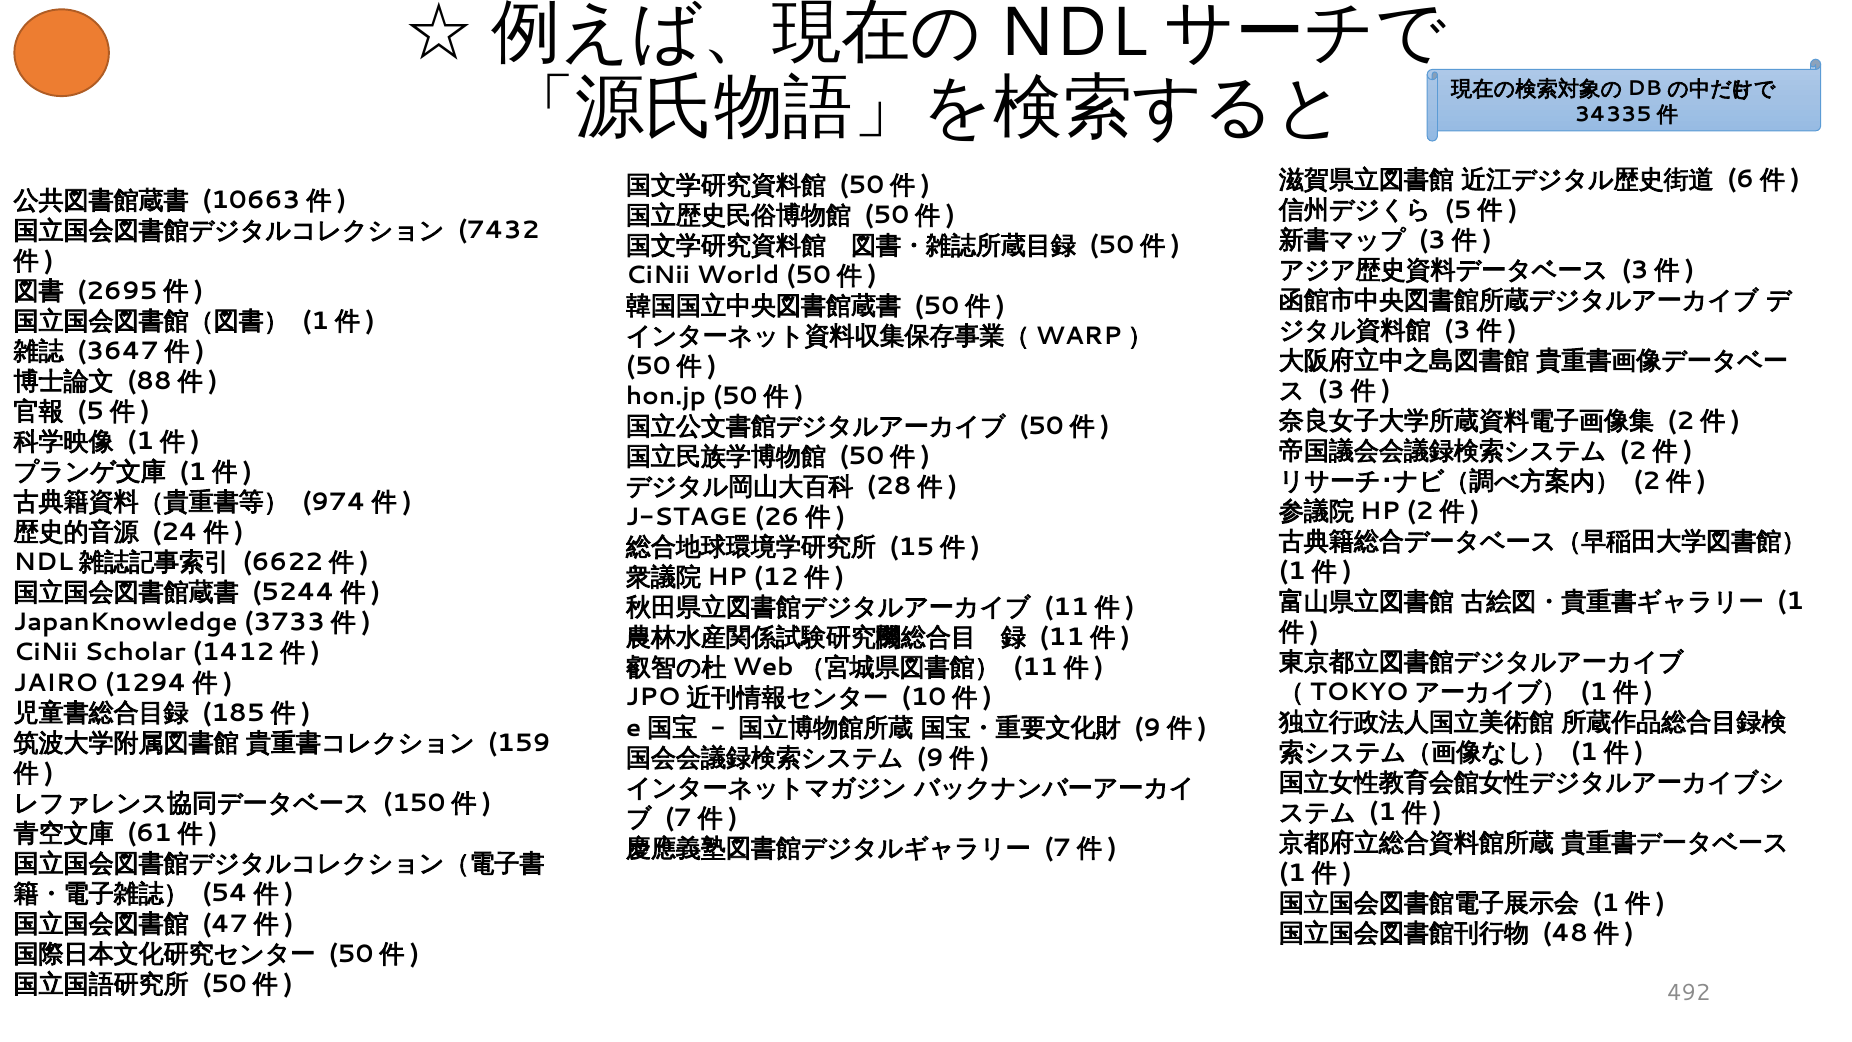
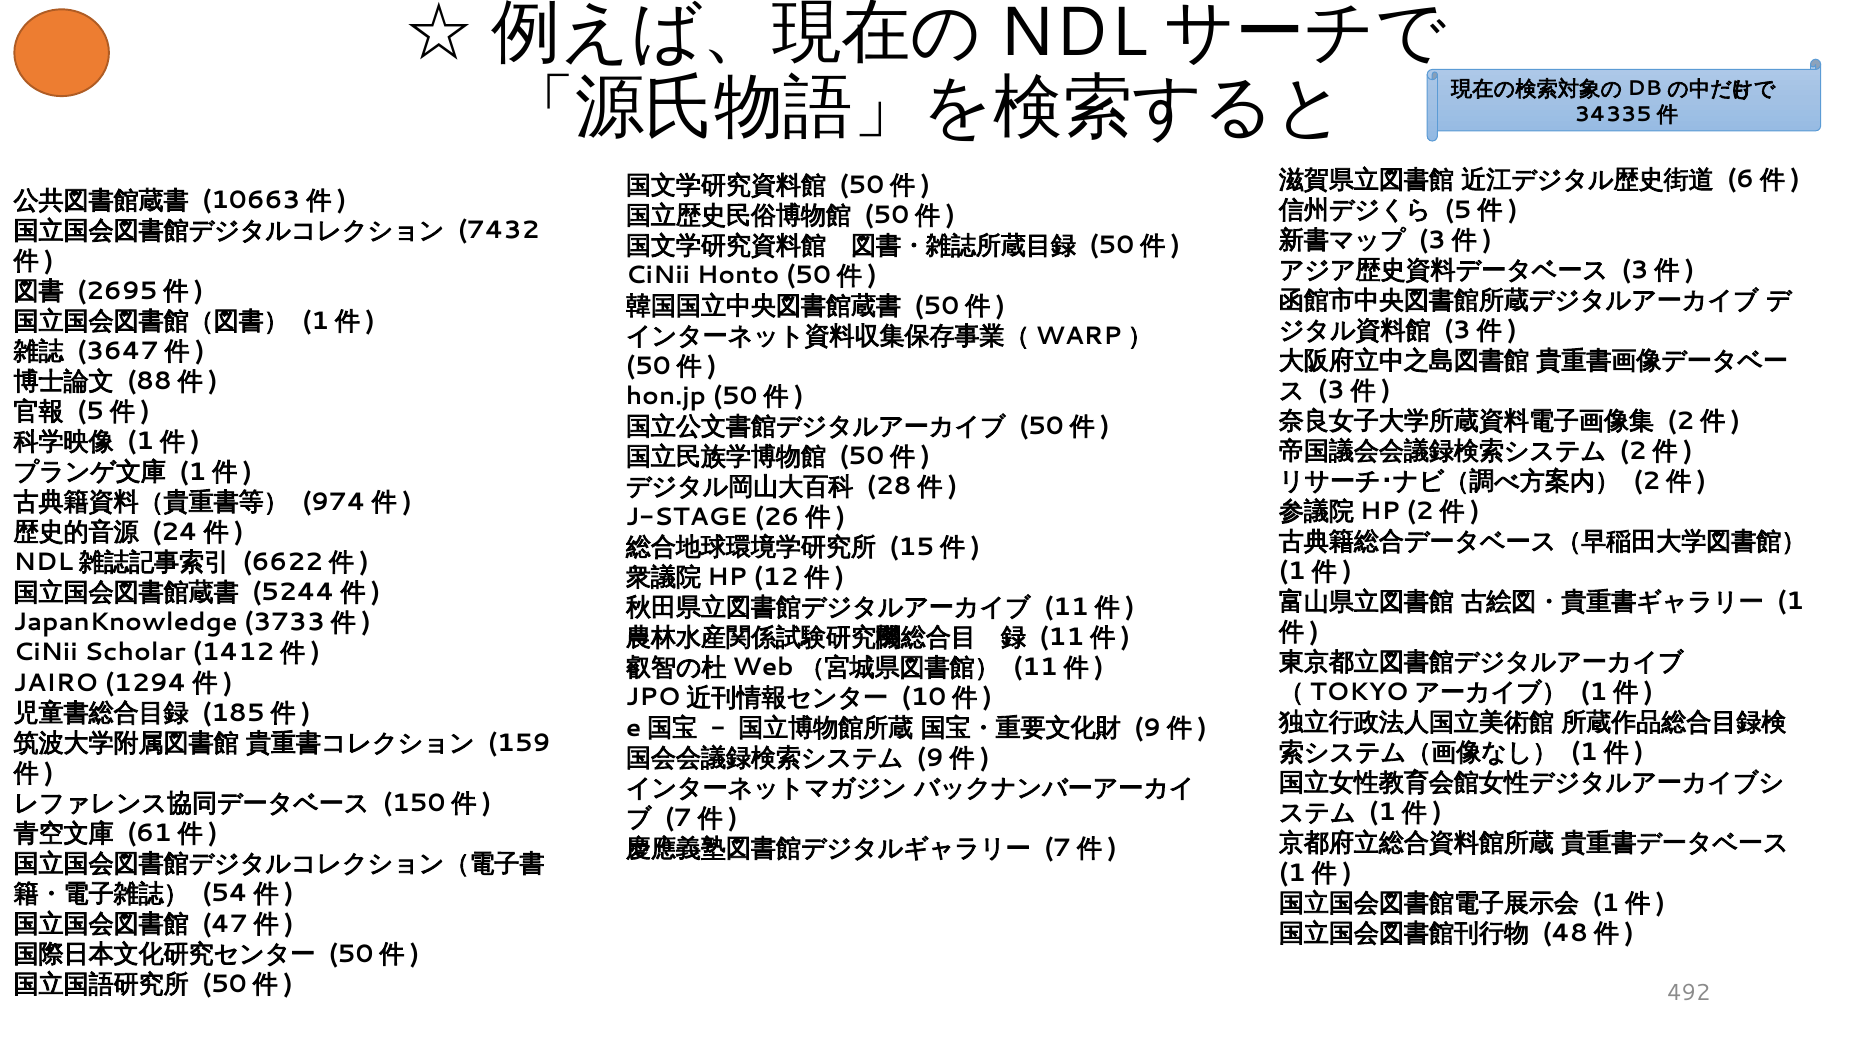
World: World -> Honto (738, 276)
